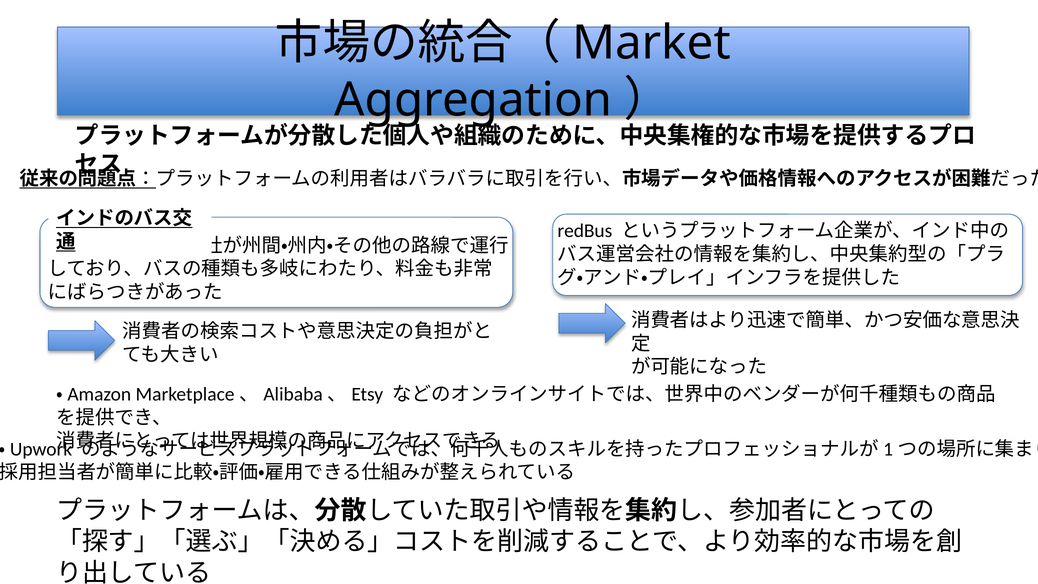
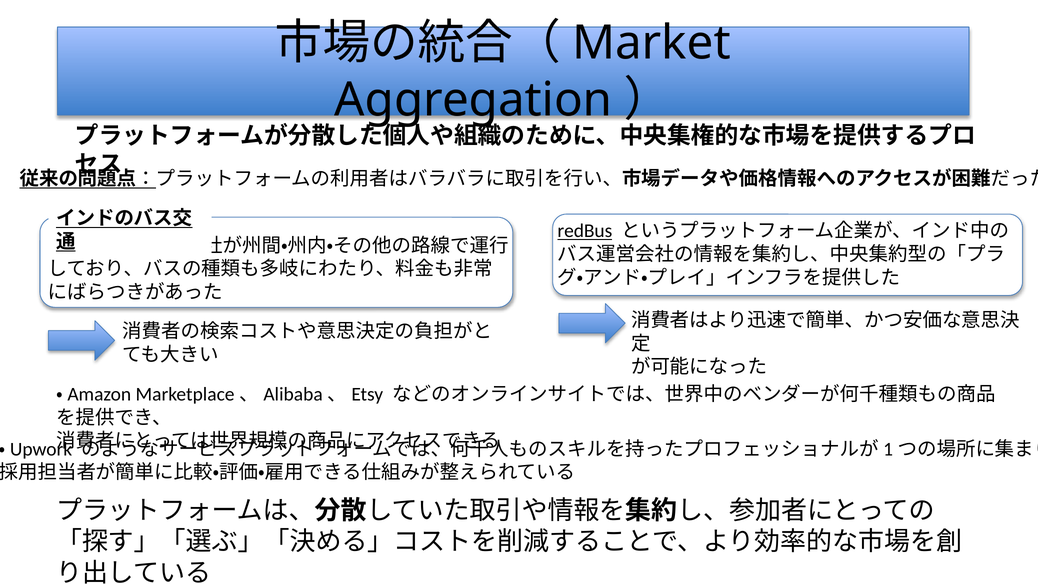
redBus underline: none -> present (585, 231)
